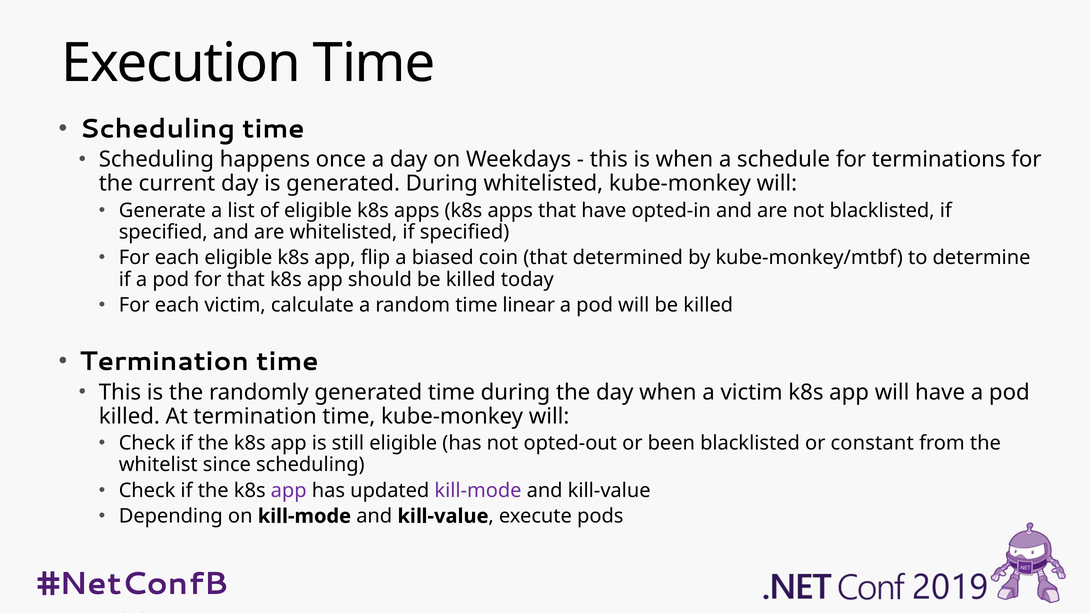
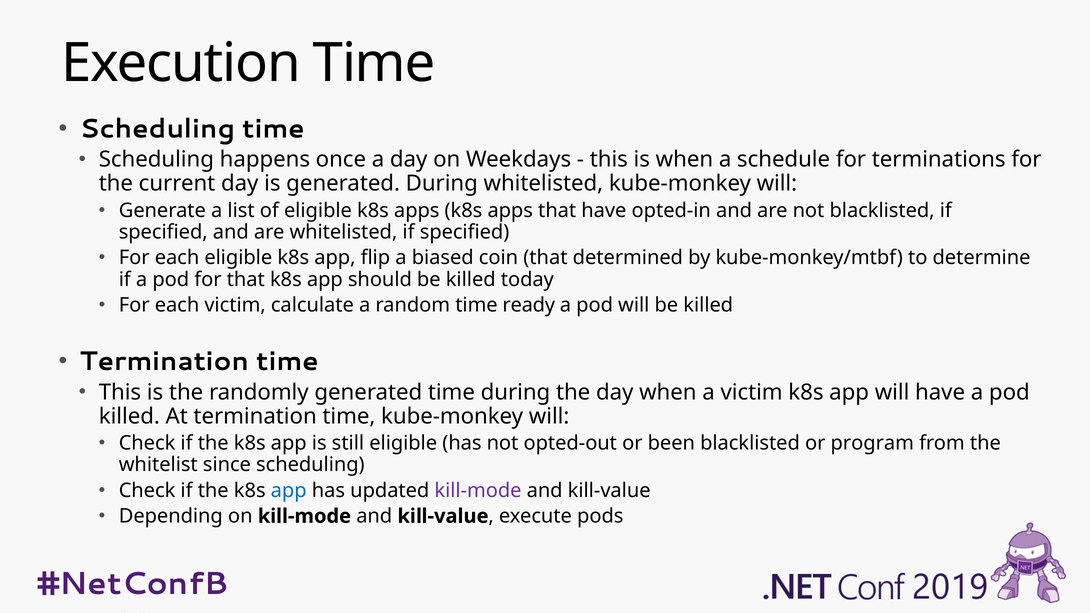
linear: linear -> ready (529, 305)
constant: constant -> program (872, 443)
app colour: purple -> blue (289, 491)
